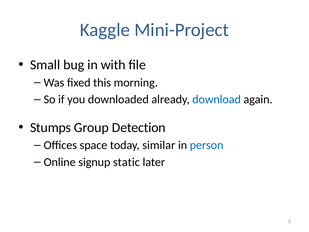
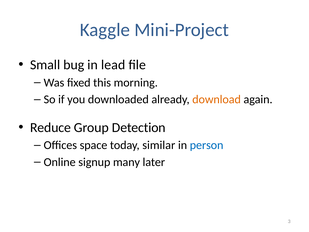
with: with -> lead (113, 65)
download colour: blue -> orange (217, 99)
Stumps: Stumps -> Reduce (51, 127)
static: static -> many (126, 162)
